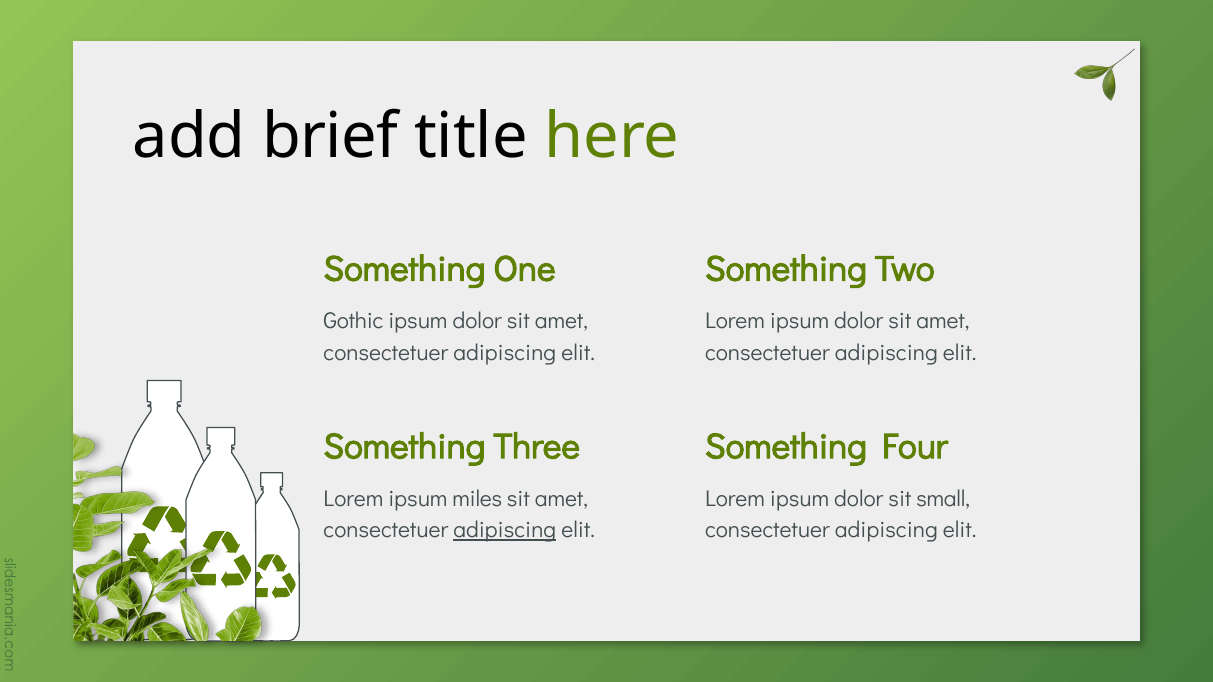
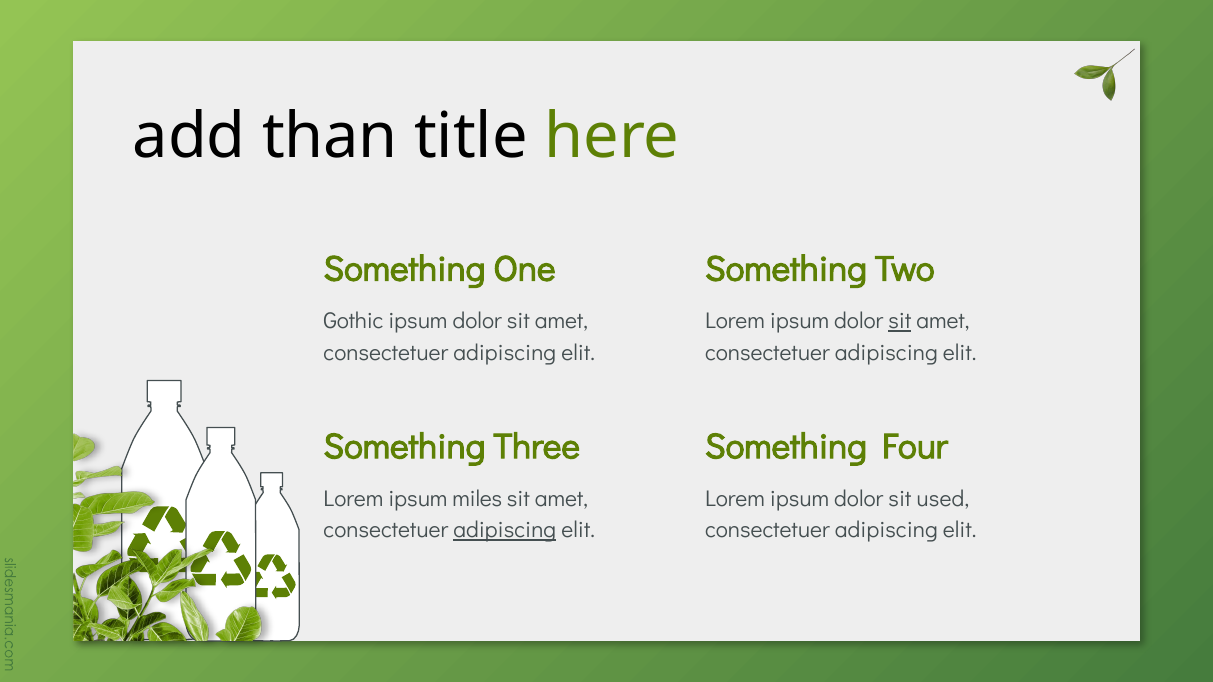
brief: brief -> than (330, 137)
sit underline: none -> present (900, 321)
small: small -> used (943, 499)
